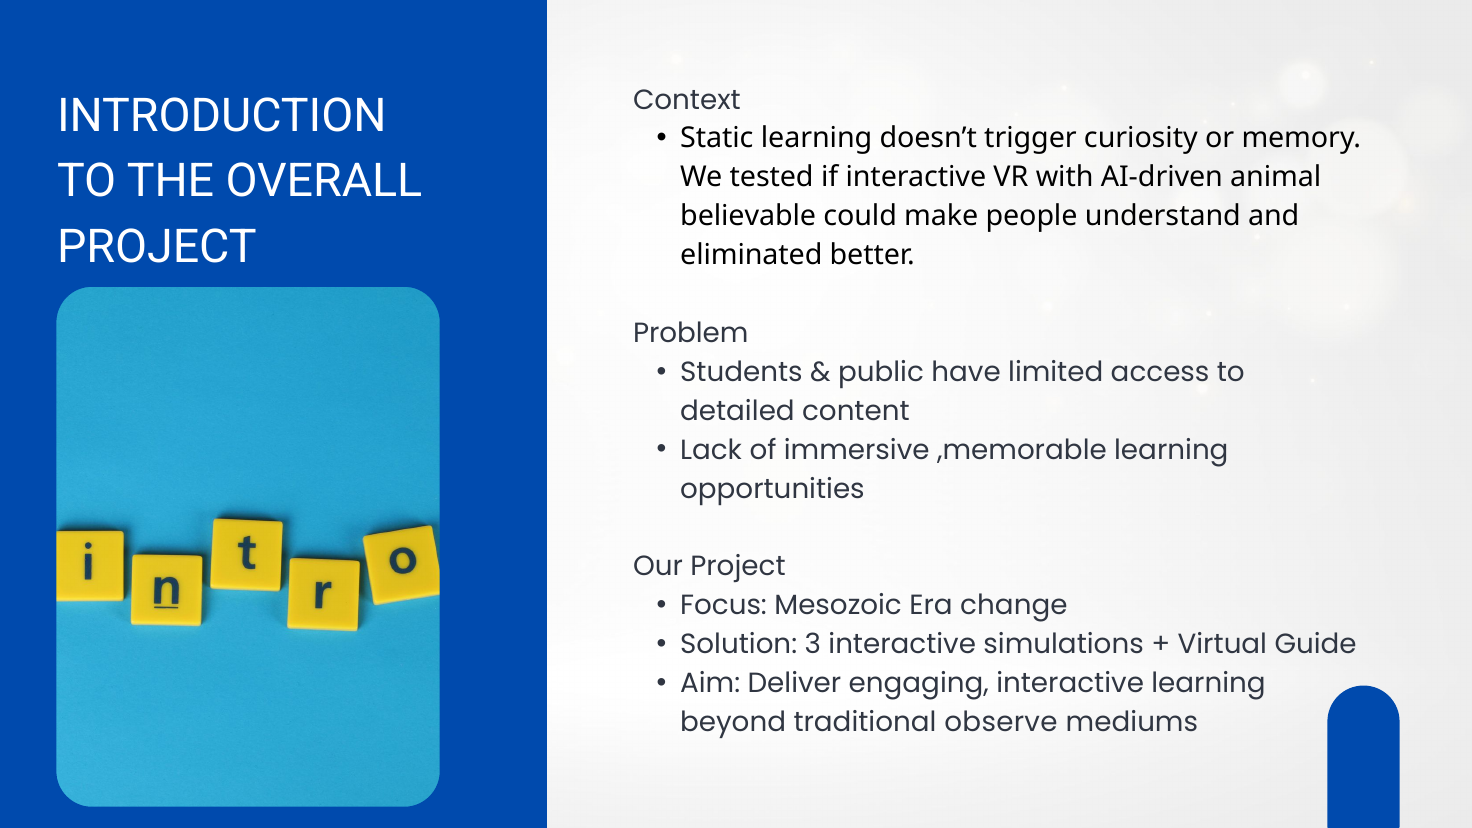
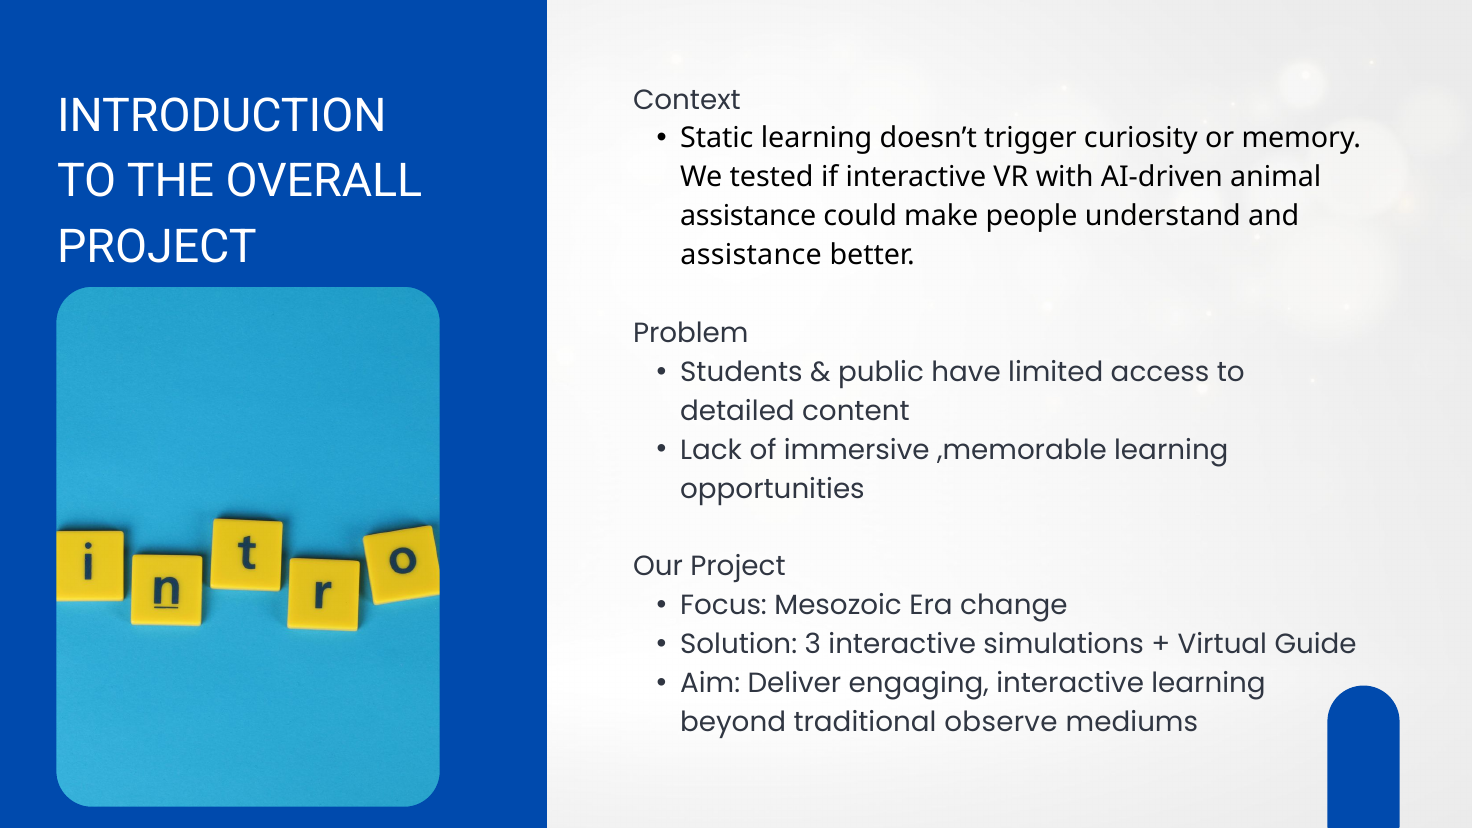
believable: believable -> assistance (748, 216)
eliminated: eliminated -> assistance (751, 255)
